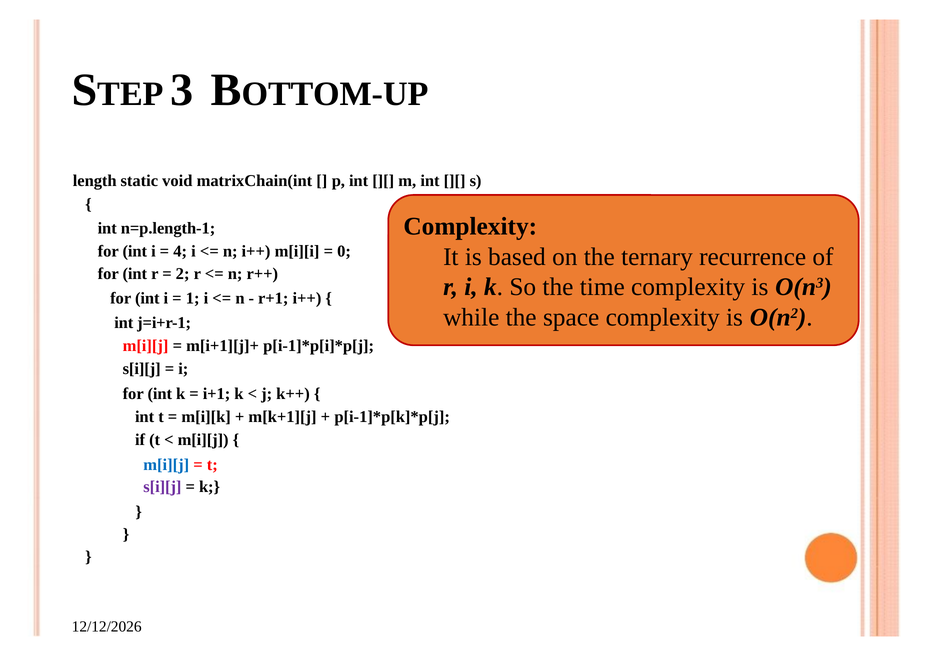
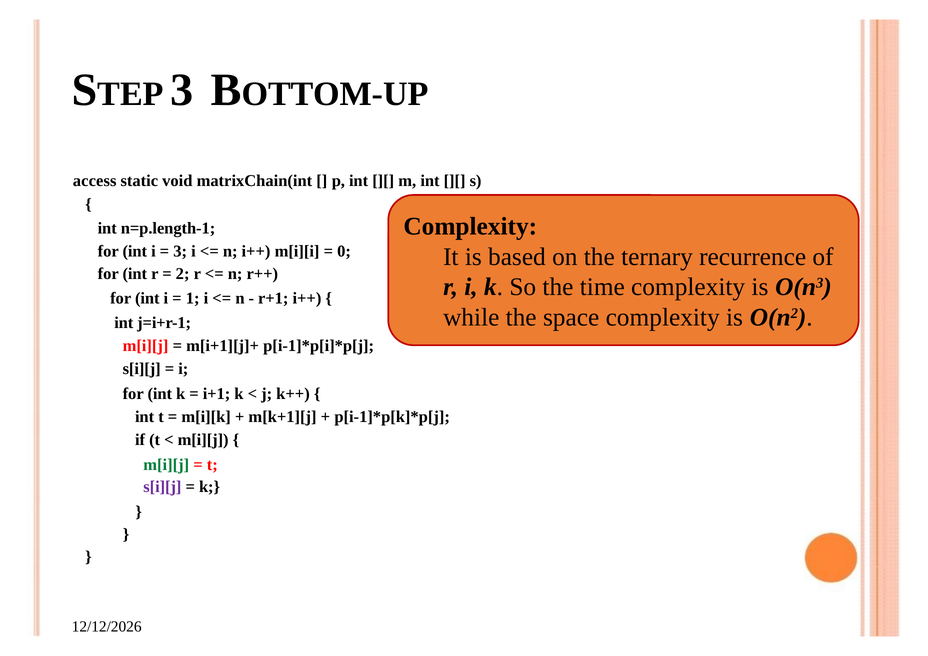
length: length -> access (95, 181)
4: 4 -> 3 (180, 251)
m[i][j colour: blue -> green (166, 465)
